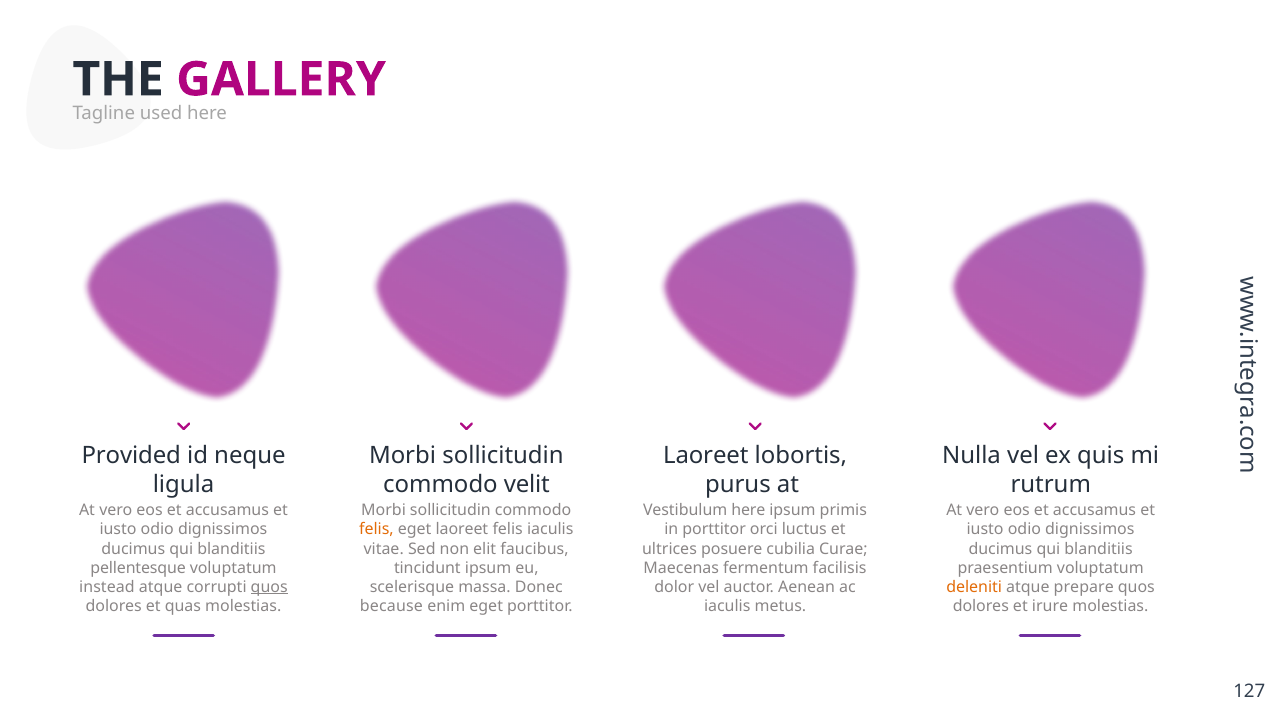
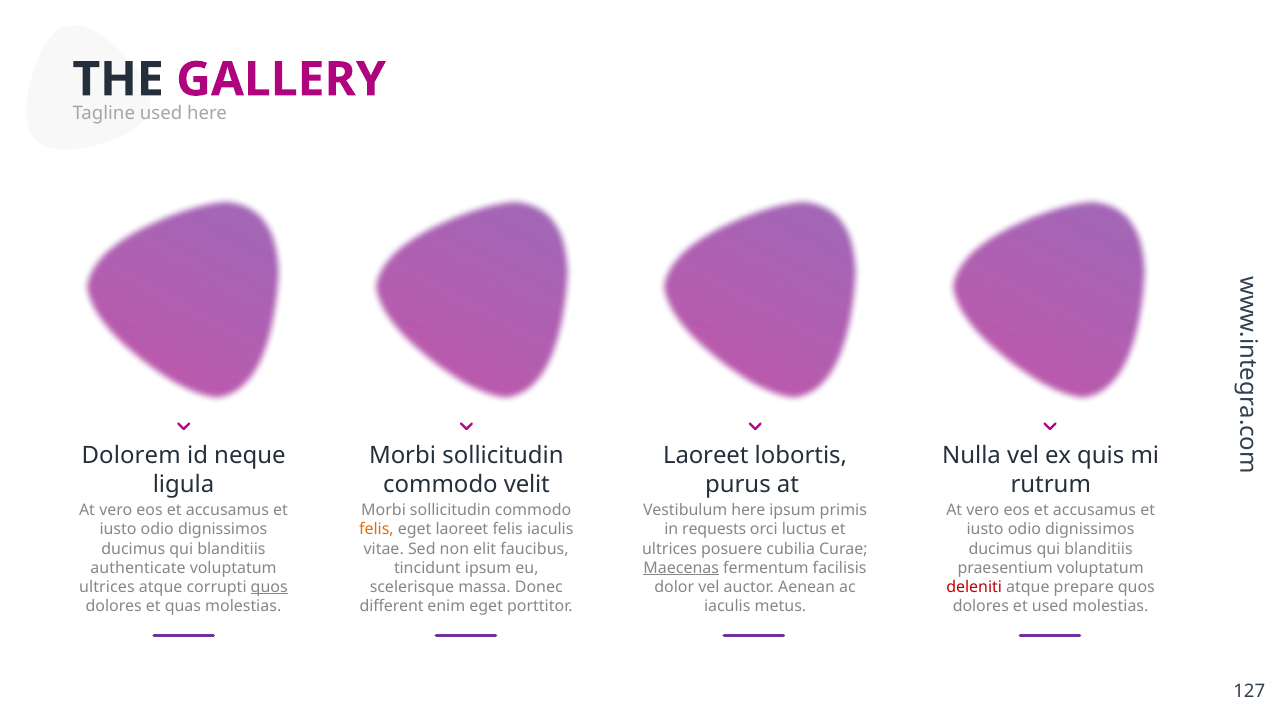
Provided: Provided -> Dolorem (131, 456)
in porttitor: porttitor -> requests (714, 530)
pellentesque: pellentesque -> authenticate (138, 568)
Maecenas underline: none -> present (681, 568)
instead: instead -> ultrices (107, 587)
deleniti colour: orange -> red (974, 587)
because: because -> different (392, 607)
et irure: irure -> used (1050, 607)
